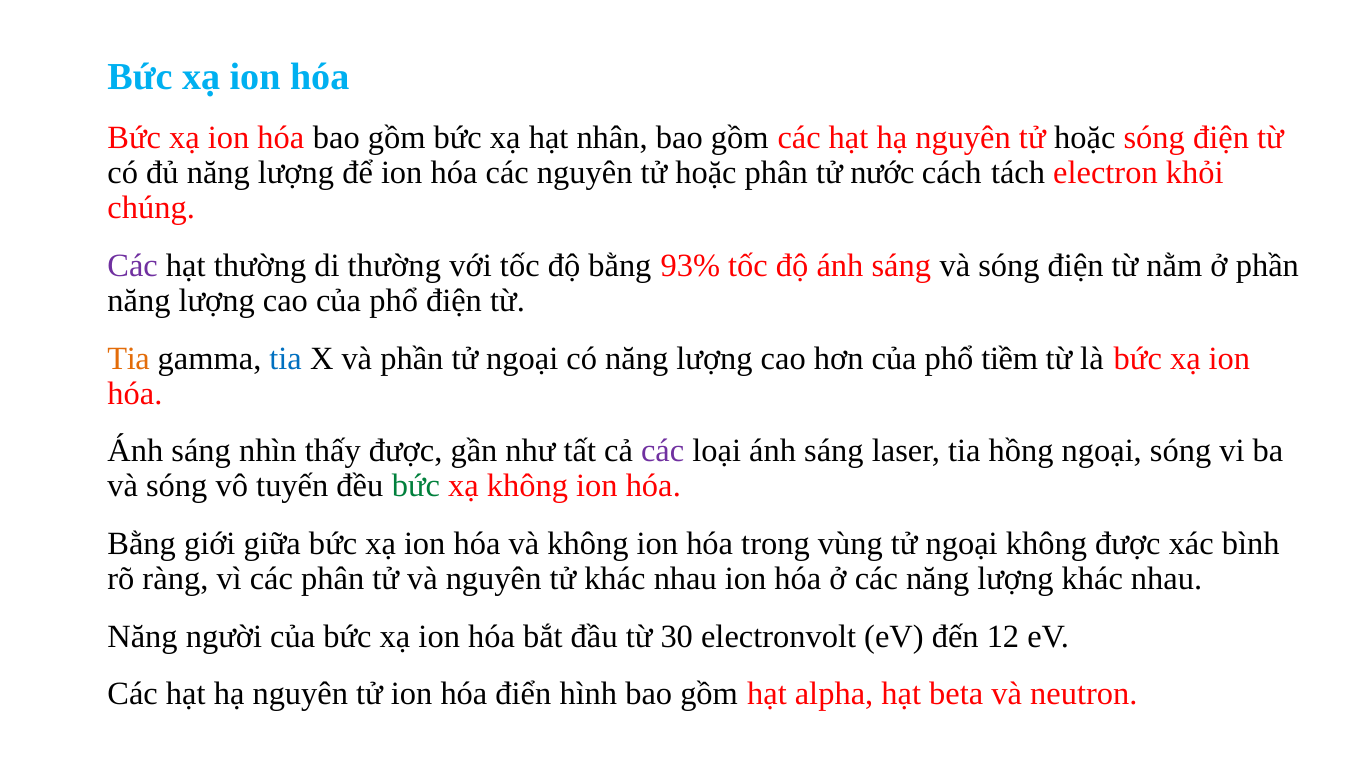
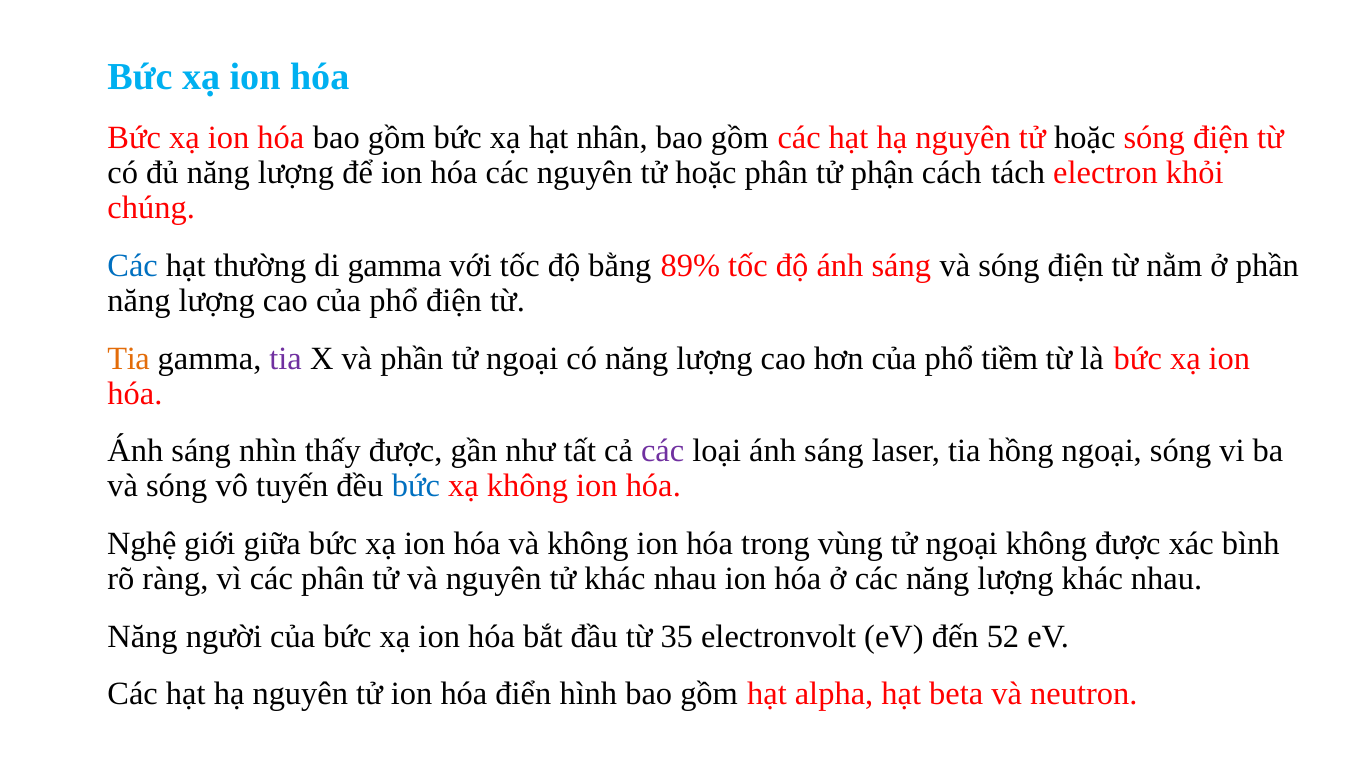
nước: nước -> phận (882, 173)
Các colour: purple -> blue (133, 266)
di thường: thường -> gamma (395, 266)
93%: 93% -> 89% (690, 266)
tia colour: blue -> purple (286, 359)
bức colour: green -> blue (416, 486)
Bằng: Bằng -> Nghệ (142, 544)
30: 30 -> 35 (677, 637)
12: 12 -> 52 (1003, 637)
